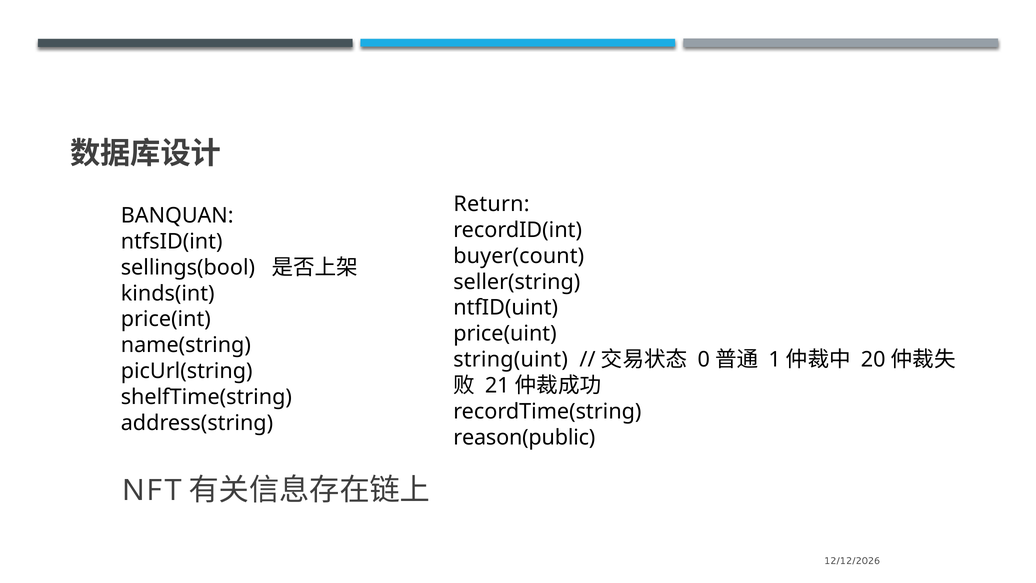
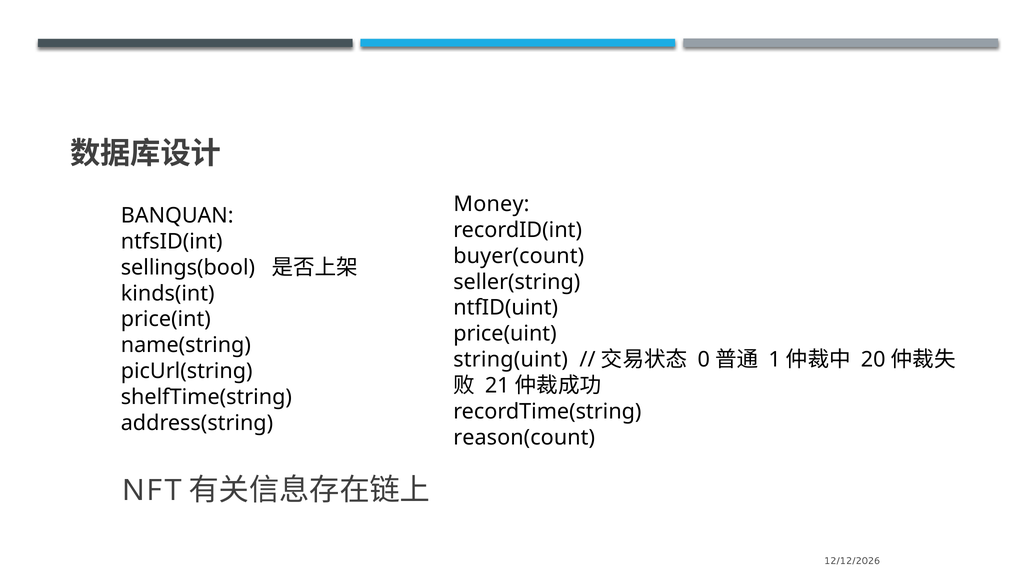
Return: Return -> Money (491, 204)
reason(public: reason(public -> reason(count (524, 437)
